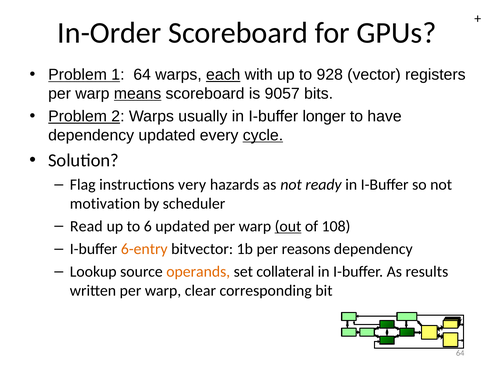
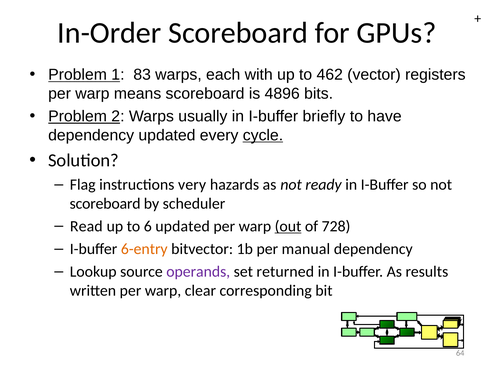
1 64: 64 -> 83 (142, 75)
each underline: present -> none (223, 75)
928: 928 -> 462 (330, 75)
means underline: present -> none (138, 94)
9057: 9057 -> 4896 (282, 94)
longer: longer -> briefly (324, 116)
motivation: motivation -> scoreboard (105, 204)
108: 108 -> 728 (336, 227)
reasons: reasons -> manual (306, 249)
operands colour: orange -> purple (198, 272)
collateral: collateral -> returned (285, 272)
